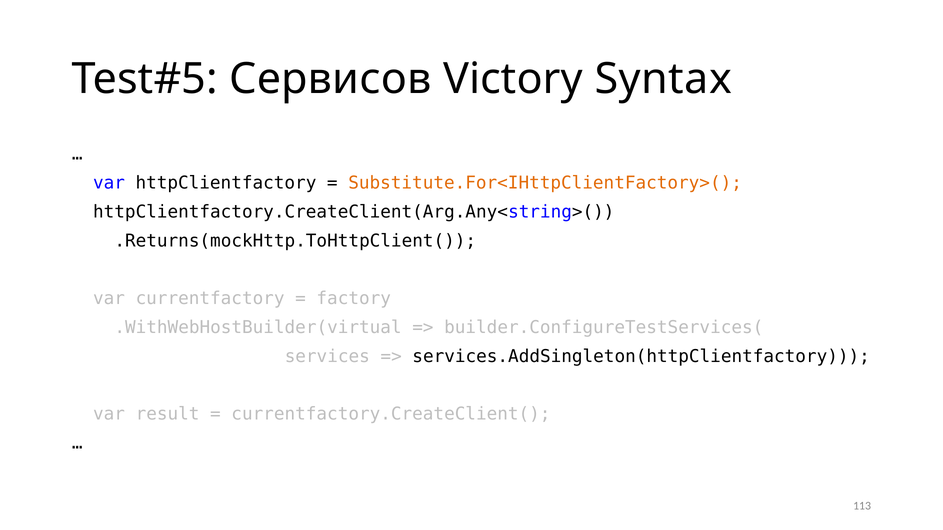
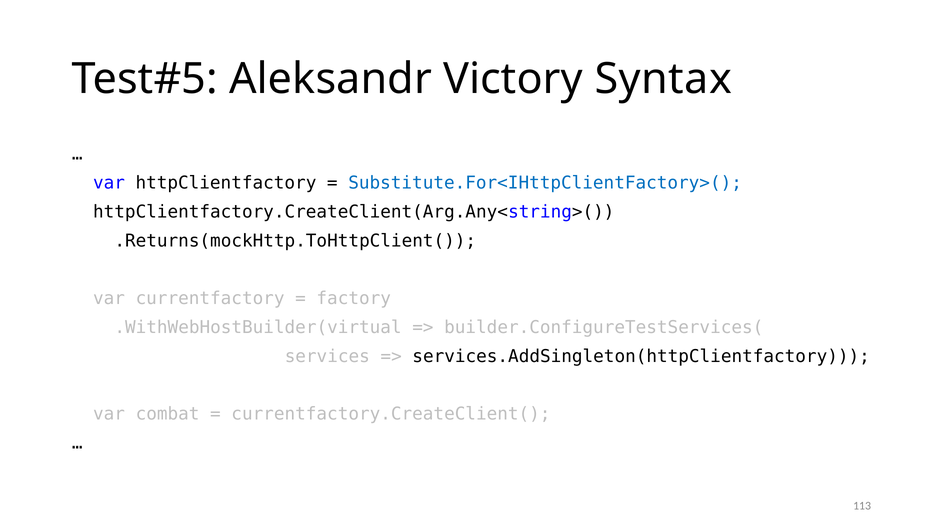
Сервисов: Сервисов -> Aleksandr (330, 79)
Substitute.For<IHttpClientFactory>( colour: orange -> blue (545, 183)
result: result -> combat (168, 415)
